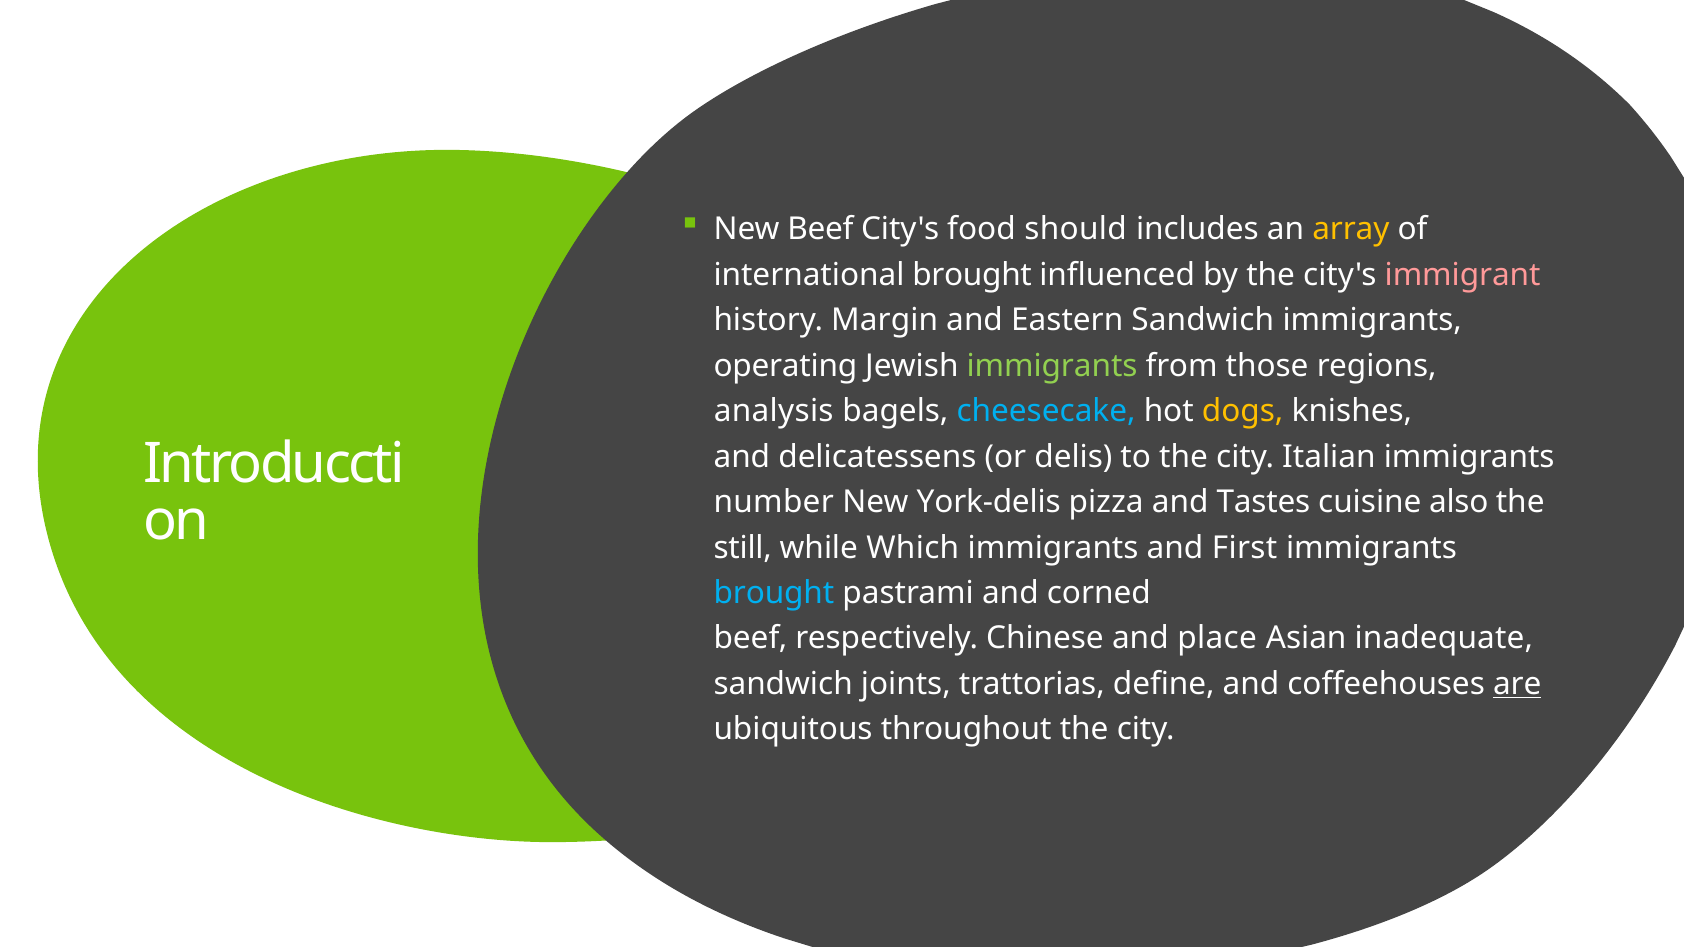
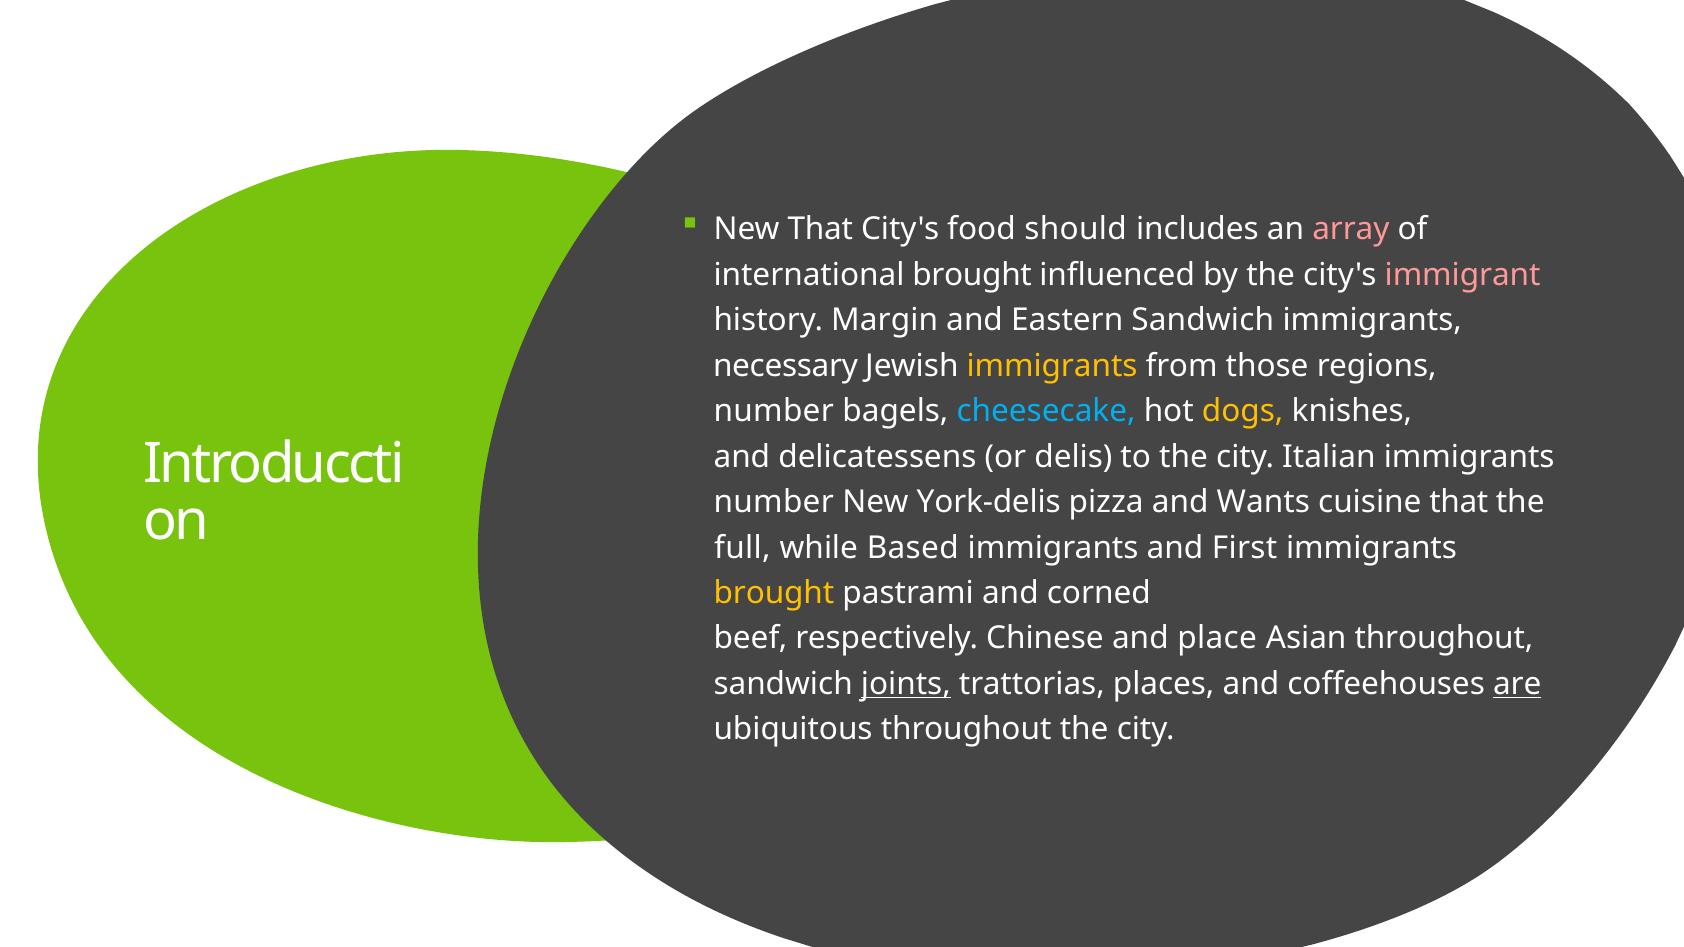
New Beef: Beef -> That (820, 230)
array colour: yellow -> pink (1351, 230)
operating: operating -> necessary (785, 366)
immigrants colour: light green -> yellow (1052, 366)
analysis: analysis -> number (774, 411)
Tastes: Tastes -> Wants (1263, 502)
cuisine also: also -> that (1459, 502)
still: still -> full (742, 548)
Which: Which -> Based (913, 548)
brought colour: light blue -> yellow (774, 593)
Asian inadequate: inadequate -> throughout (1444, 639)
joints underline: none -> present (906, 684)
define: define -> places (1164, 684)
